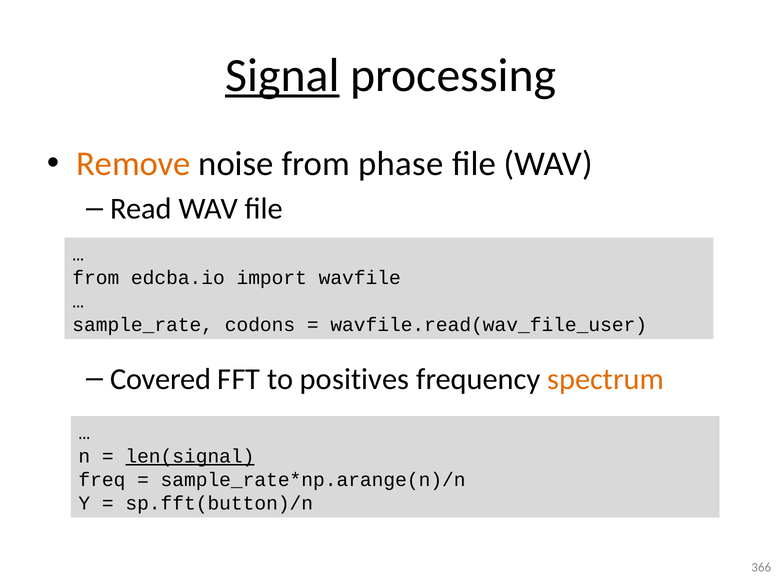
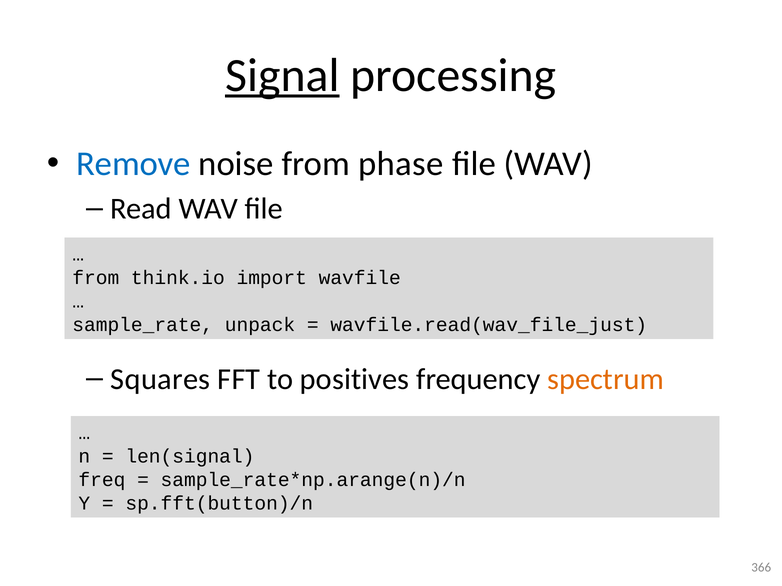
Remove colour: orange -> blue (133, 164)
edcba.io: edcba.io -> think.io (178, 278)
codons: codons -> unpack (260, 325)
wavfile.read(wav_file_user: wavfile.read(wav_file_user -> wavfile.read(wav_file_just (489, 325)
Covered: Covered -> Squares (160, 379)
len(signal underline: present -> none (190, 457)
